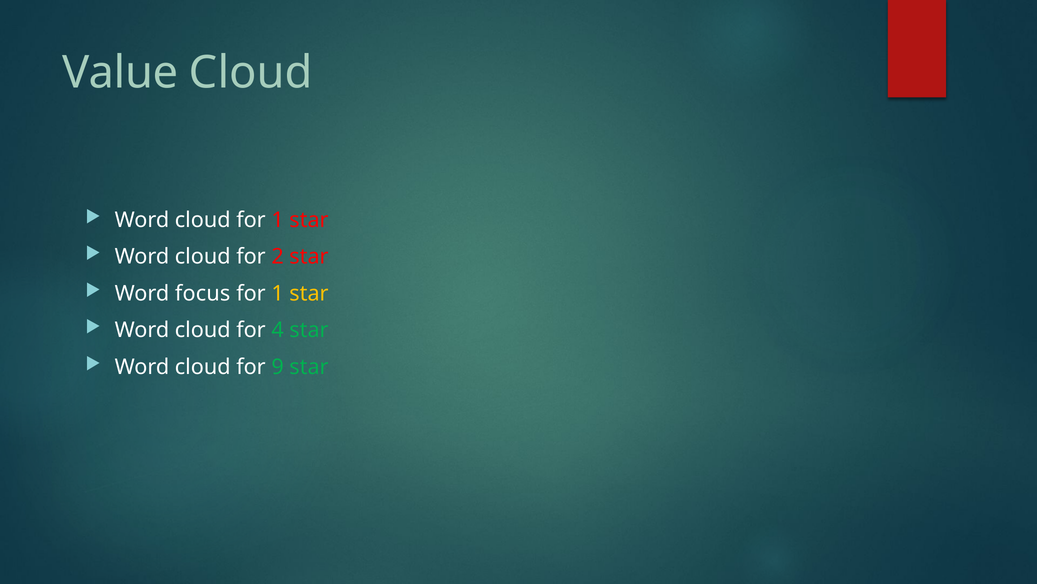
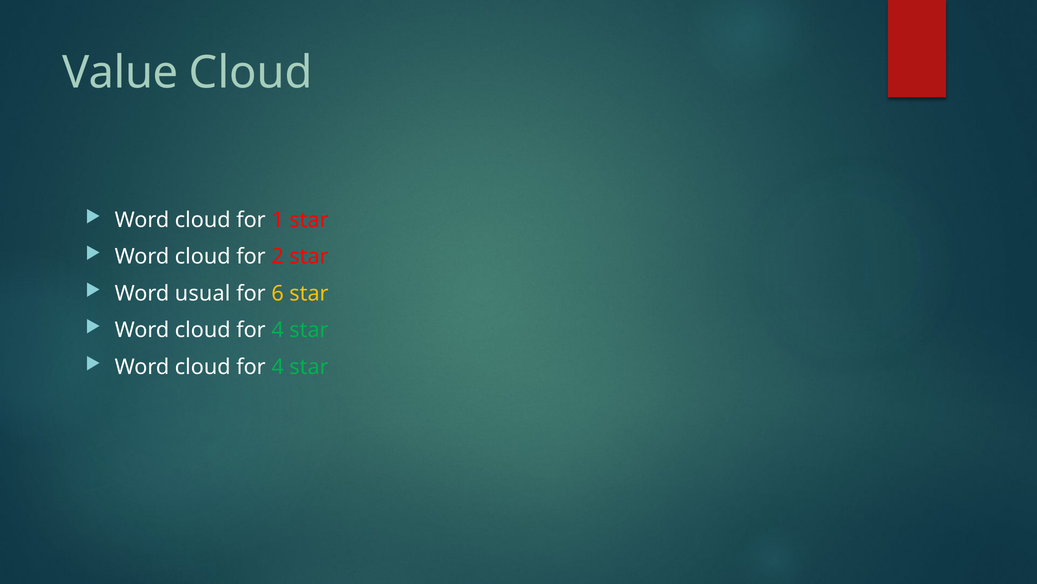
focus: focus -> usual (203, 293)
1: 1 -> 6 (278, 293)
9: 9 -> 4 (278, 367)
